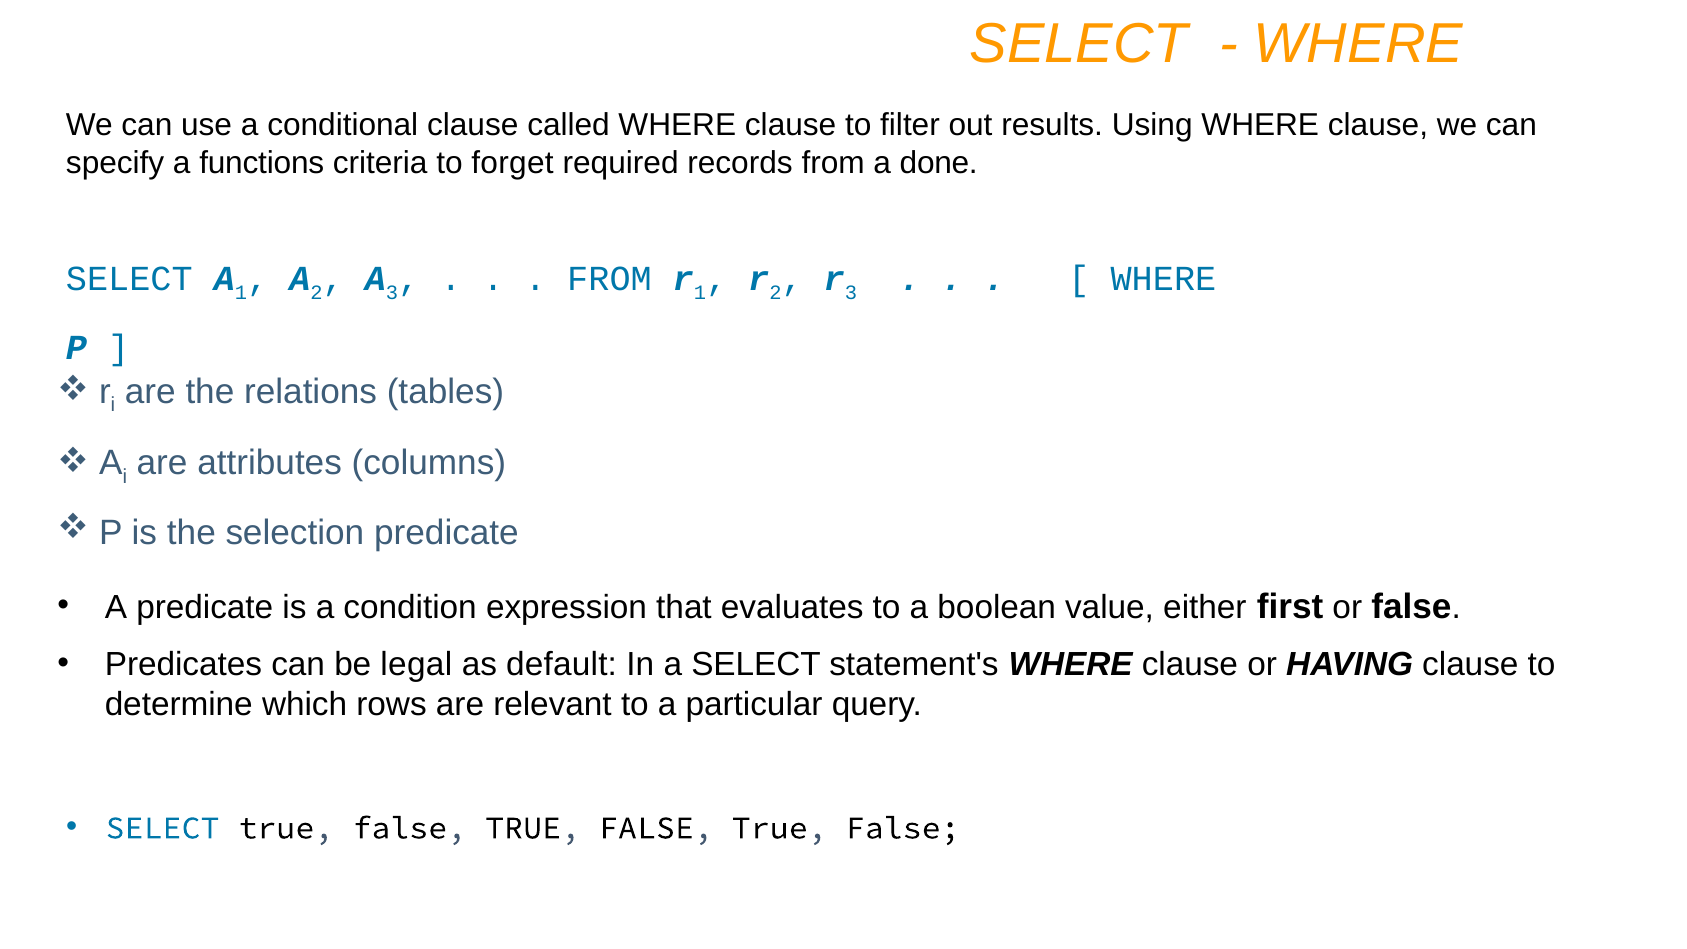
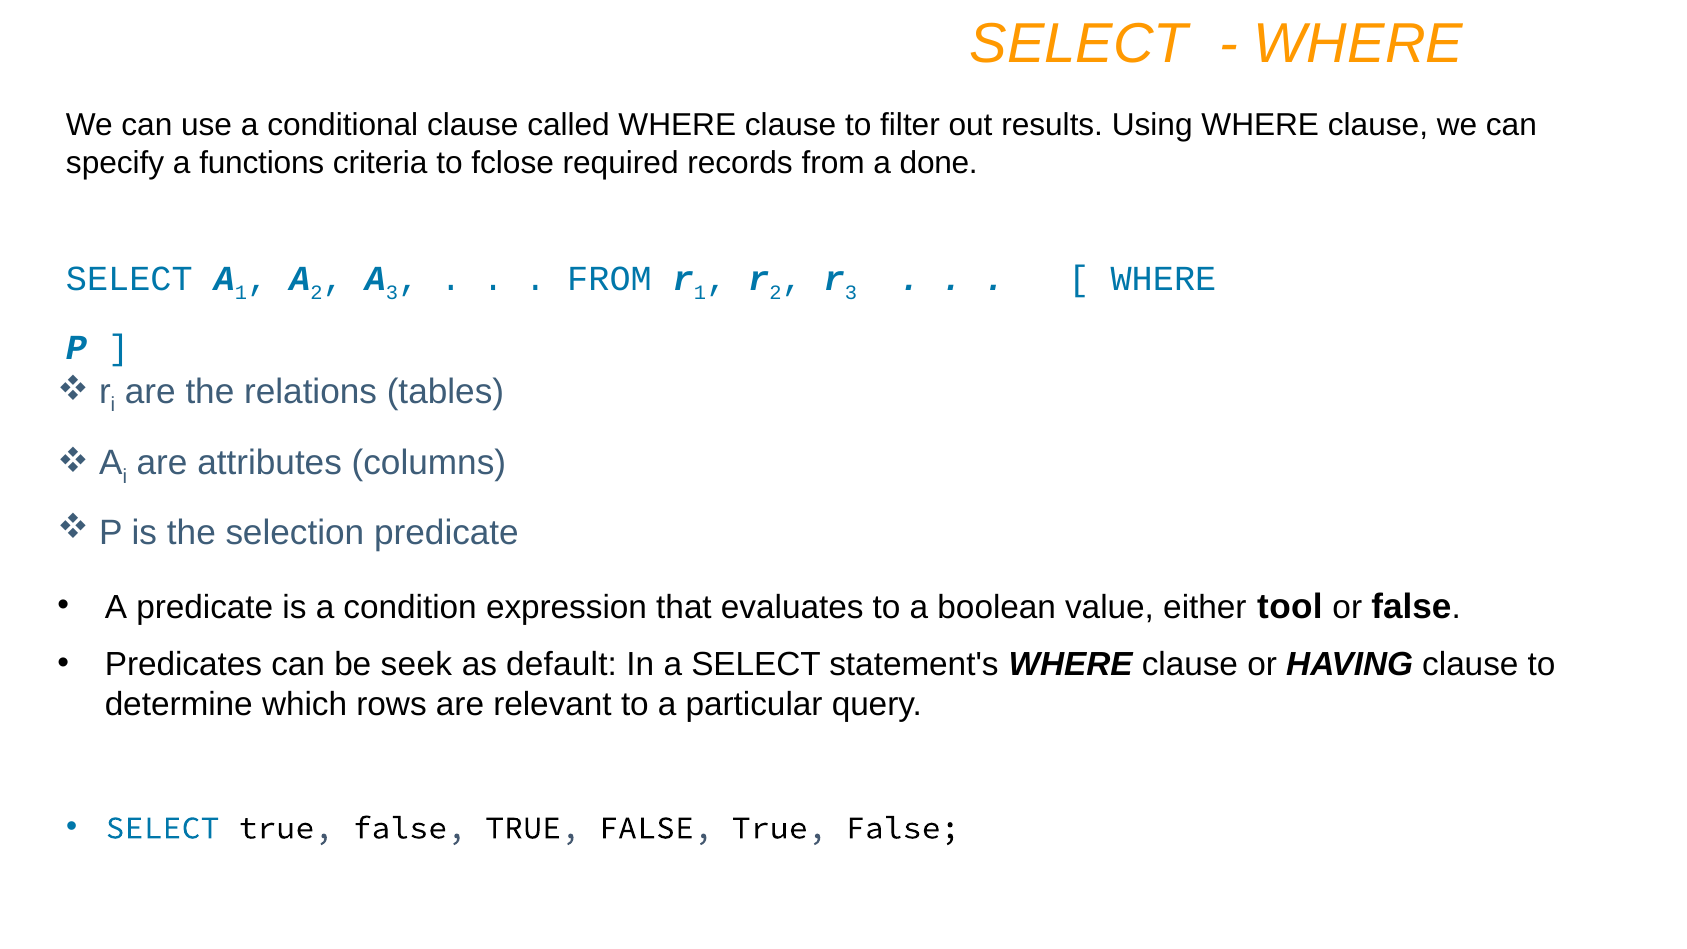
forget: forget -> fclose (513, 163)
first: first -> tool (1290, 607)
legal: legal -> seek (416, 664)
